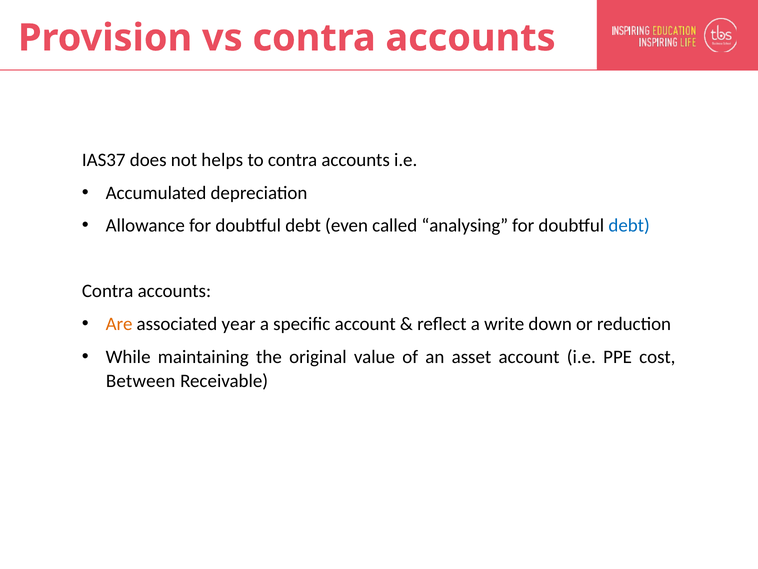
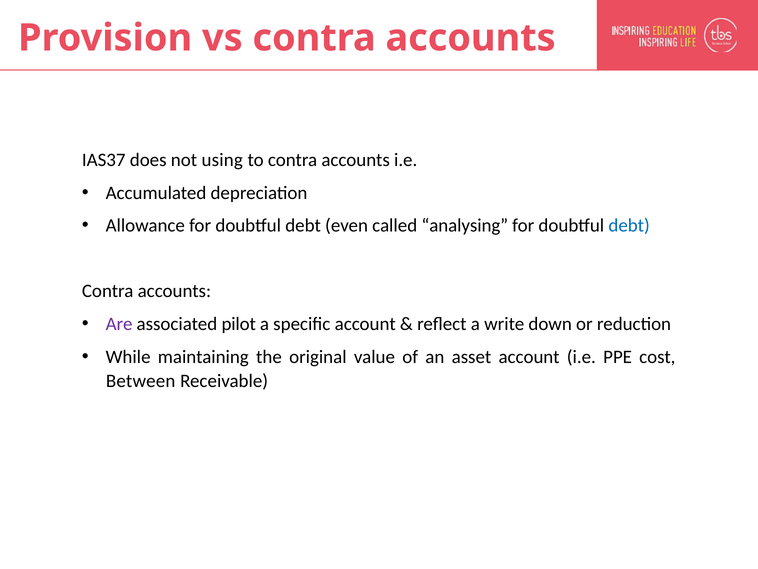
helps: helps -> using (222, 160)
Are colour: orange -> purple (119, 324)
year: year -> pilot (239, 324)
